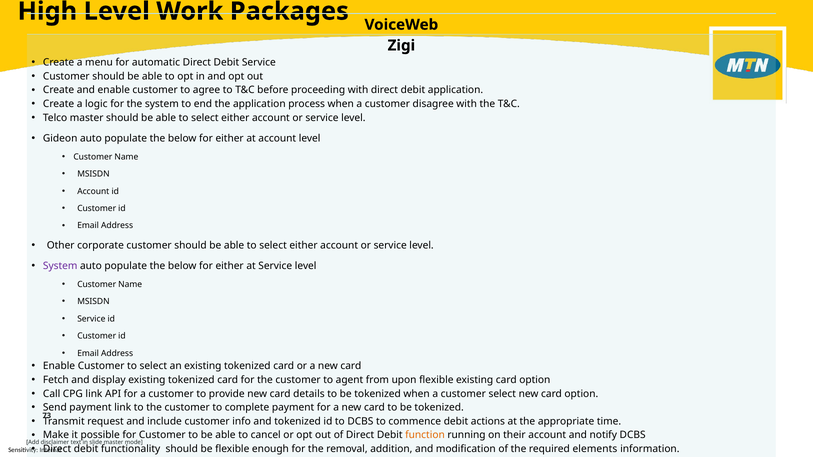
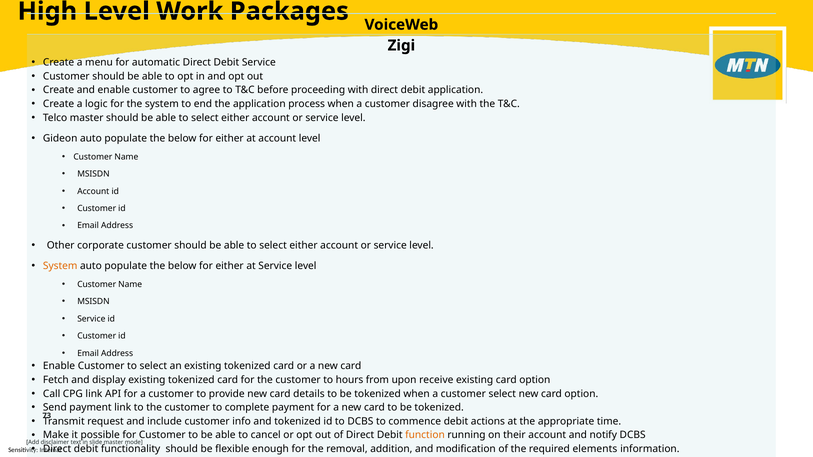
System colour: purple -> orange (60, 266)
agent: agent -> hours (349, 380)
upon flexible: flexible -> receive (436, 380)
